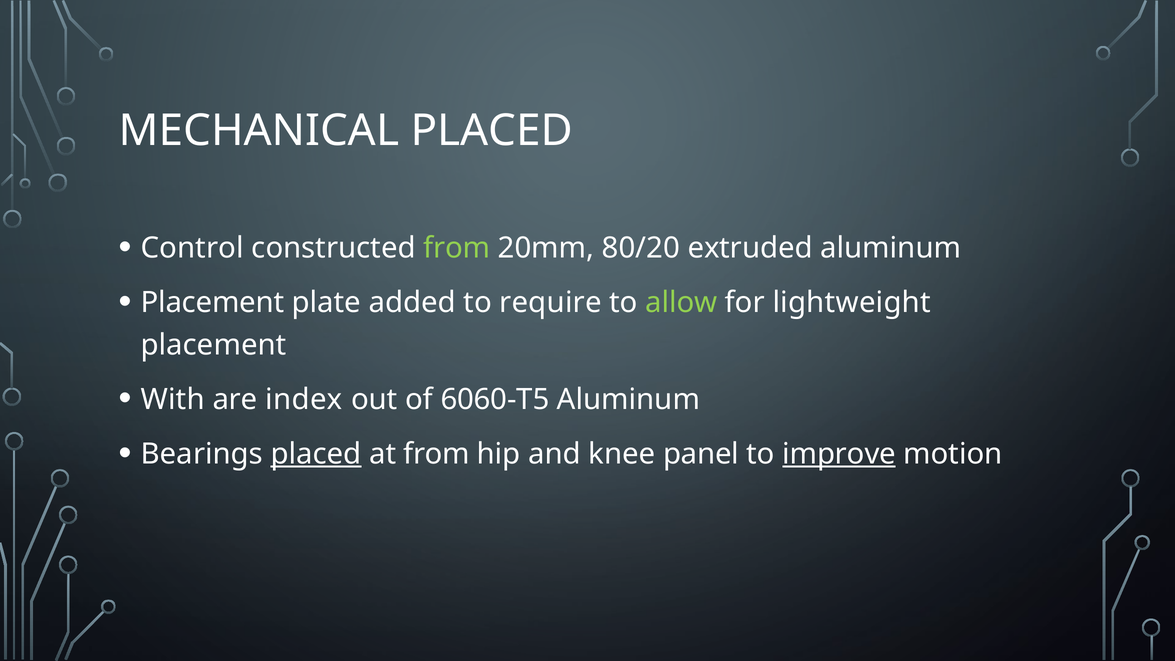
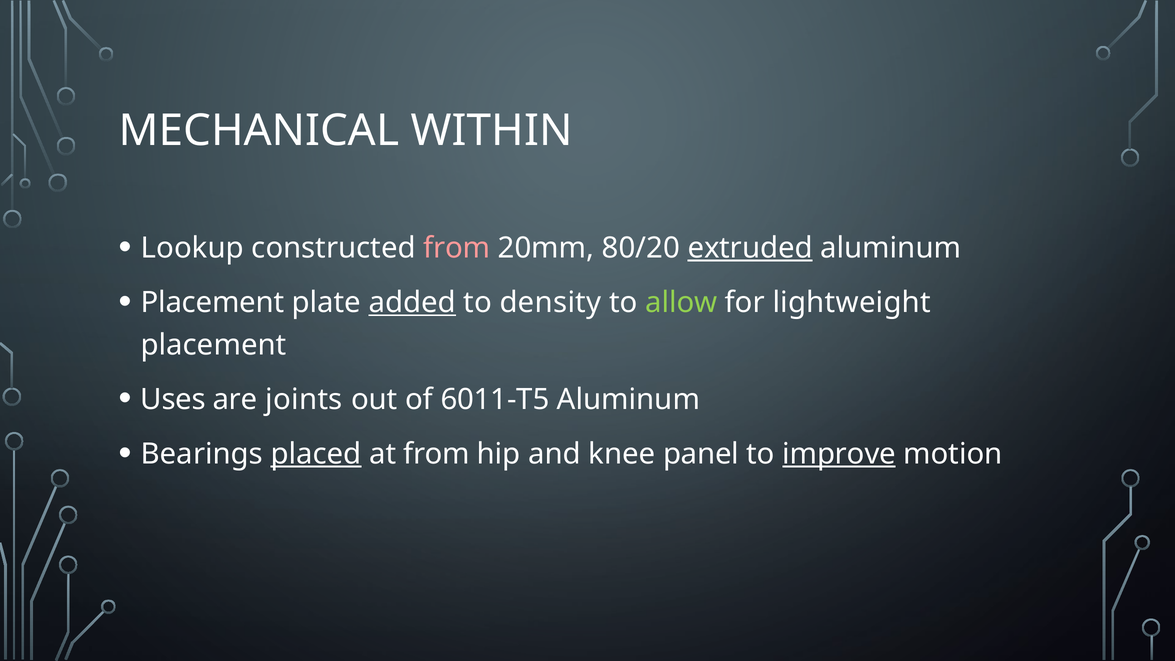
MECHANICAL PLACED: PLACED -> WITHIN (492, 131)
Control: Control -> Lookup (192, 248)
from colour: light green -> pink (457, 248)
extruded underline: none -> present (750, 248)
added underline: none -> present (412, 302)
require: require -> density (550, 302)
With: With -> Uses (173, 399)
index: index -> joints (304, 399)
6060-T5: 6060-T5 -> 6011-T5 (495, 399)
